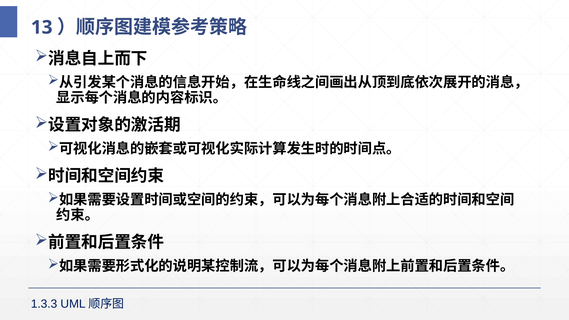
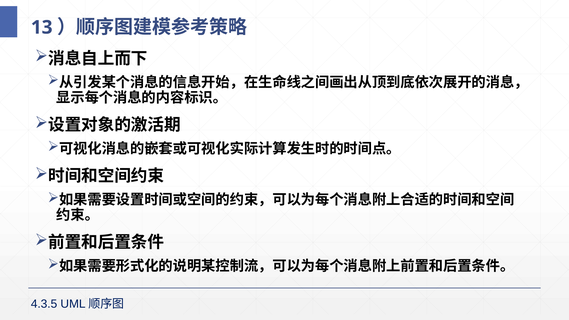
1.3.3: 1.3.3 -> 4.3.5 (44, 304)
